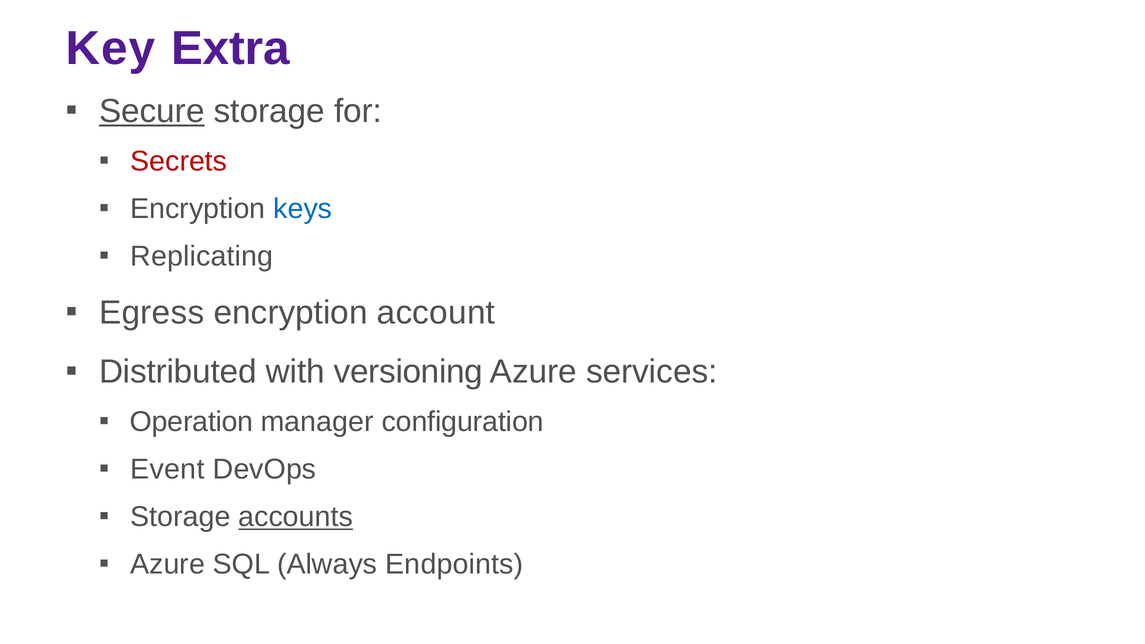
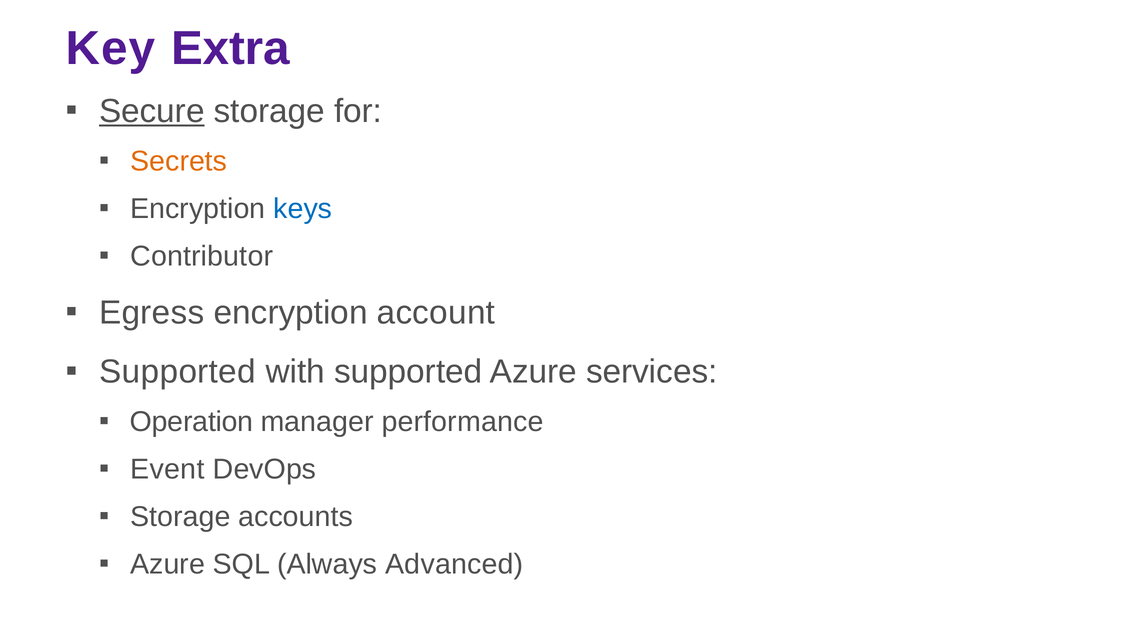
Secrets colour: red -> orange (179, 161)
Replicating: Replicating -> Contributor (202, 256)
Distributed: Distributed -> Supported (178, 372)
with versioning: versioning -> supported (408, 372)
configuration: configuration -> performance (463, 422)
accounts underline: present -> none (296, 517)
Endpoints: Endpoints -> Advanced (454, 564)
